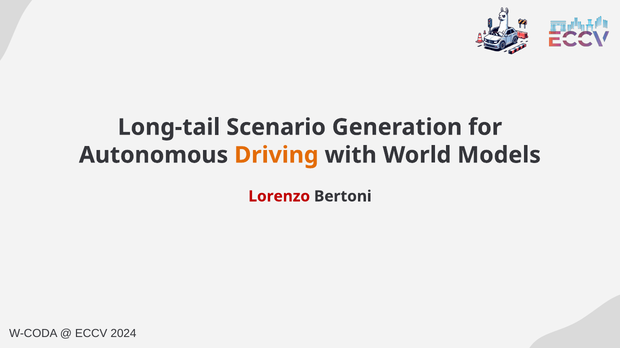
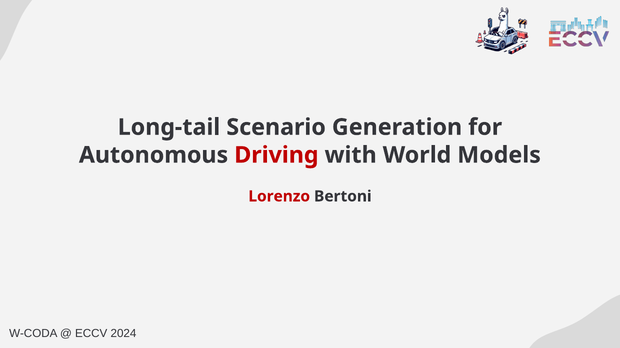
Driving colour: orange -> red (276, 155)
